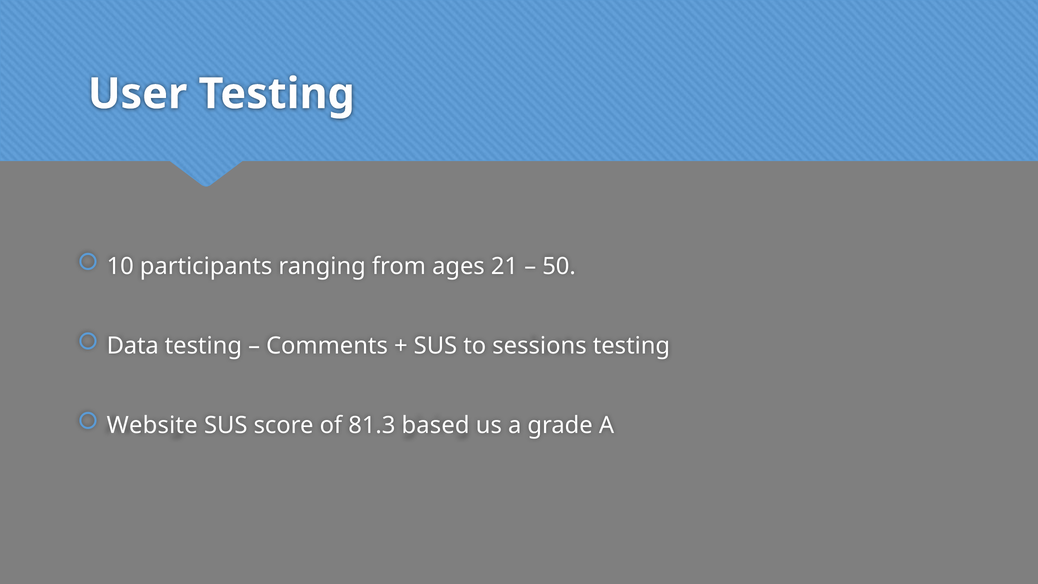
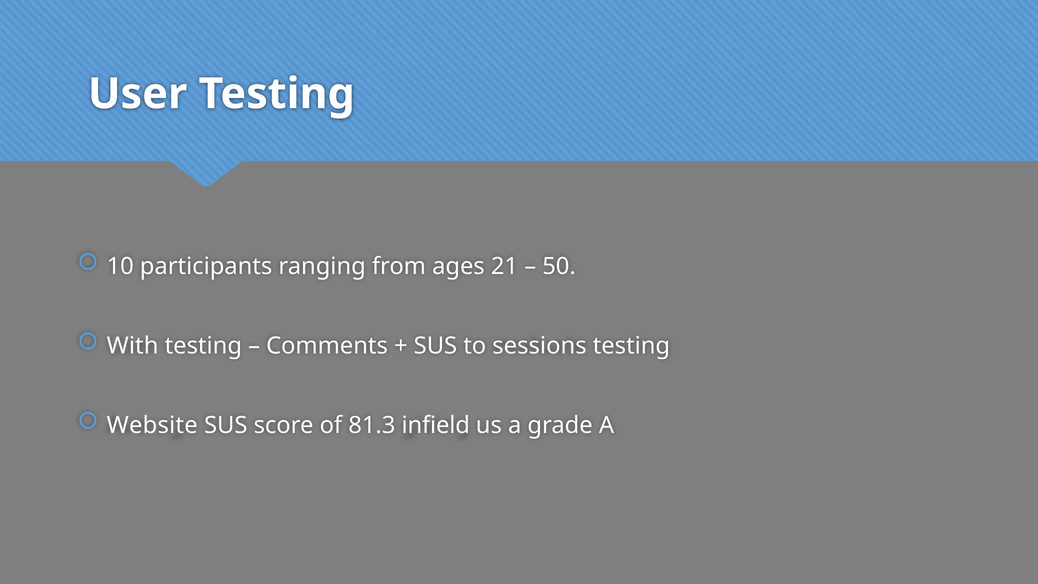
Data: Data -> With (133, 346)
based: based -> infield (436, 425)
